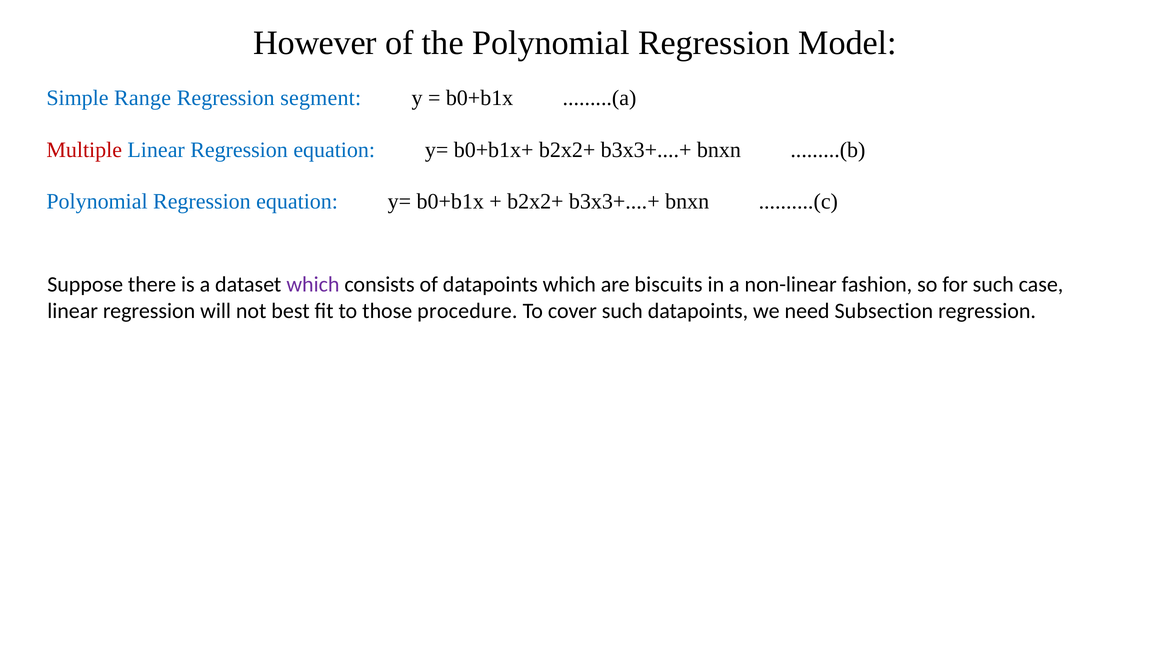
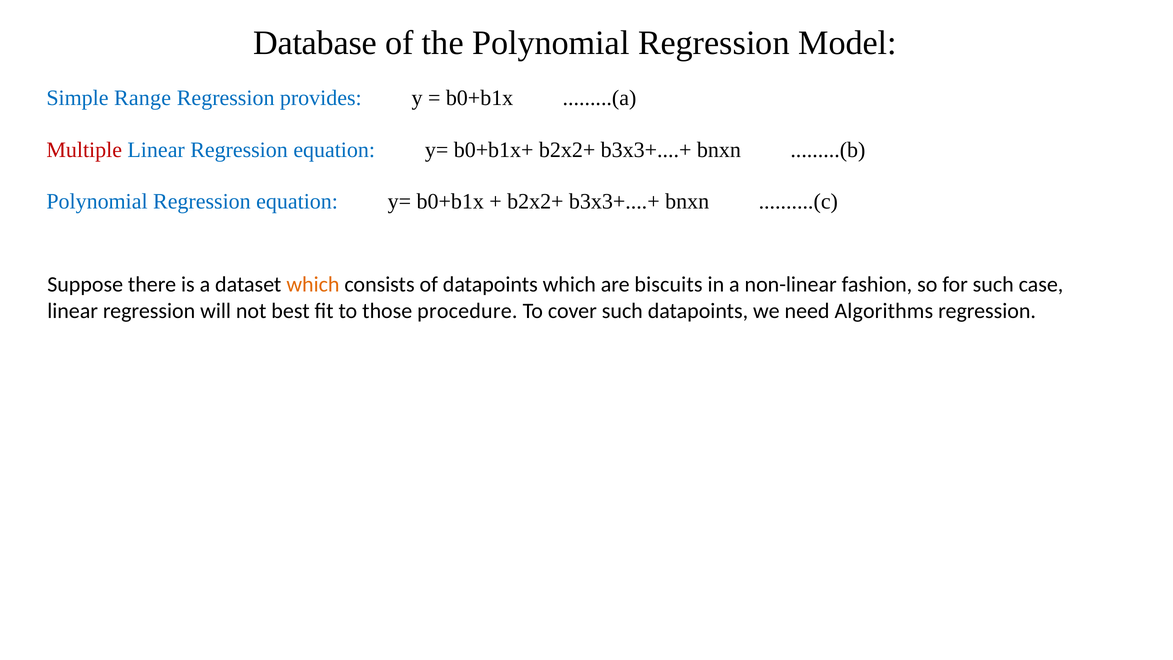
However: However -> Database (315, 43)
segment: segment -> provides (321, 98)
which colour: purple -> orange (313, 284)
Subsection: Subsection -> Algorithms (884, 311)
